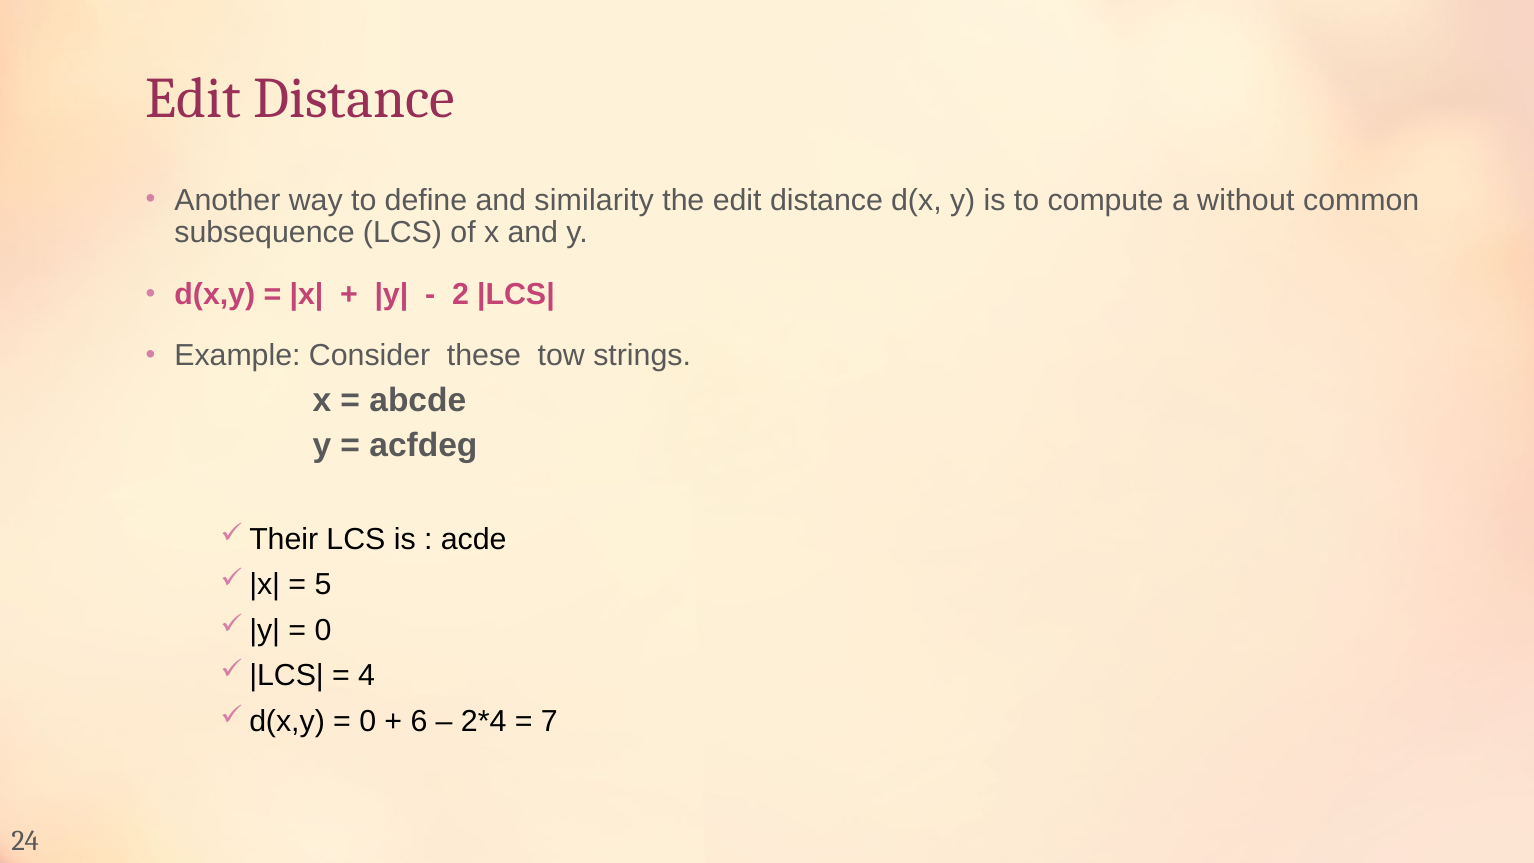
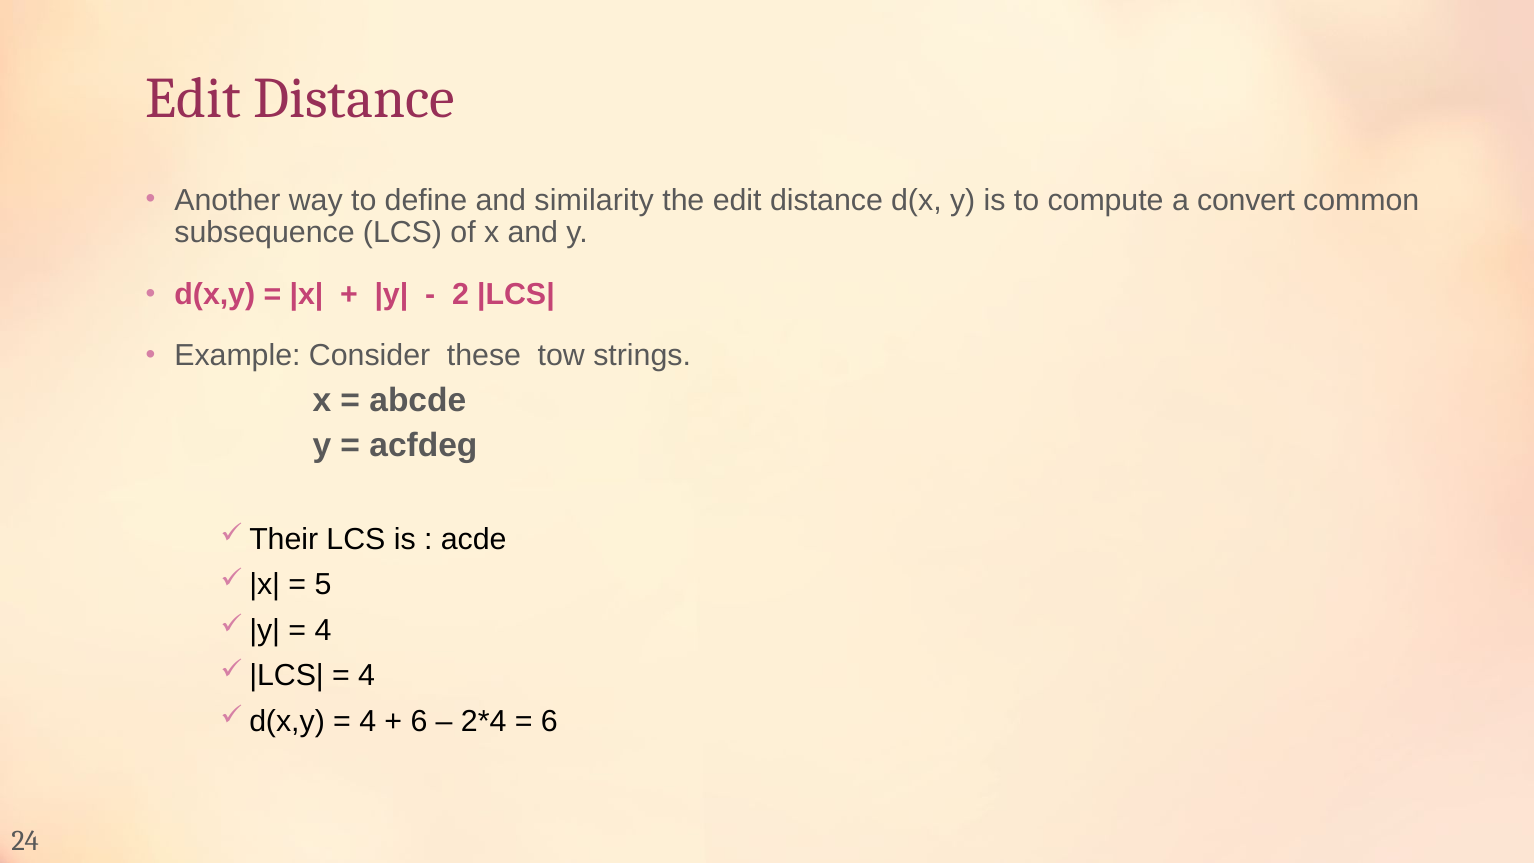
without: without -> convert (1246, 200)
0: 0 -> 4 (323, 630)
0: 0 -> 4 (368, 721)
7: 7 -> 6 (549, 721)
